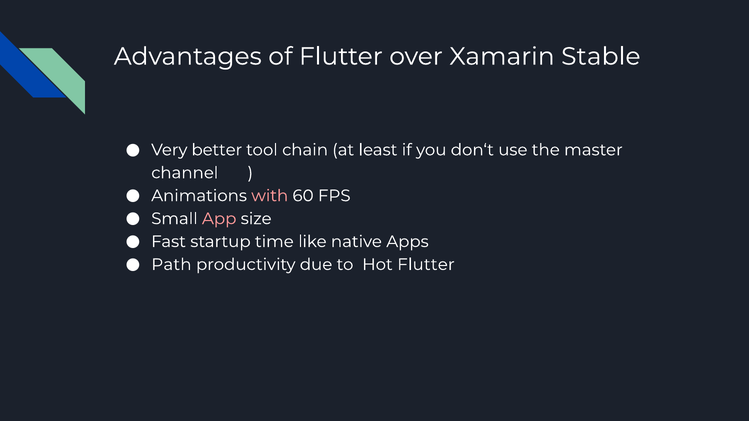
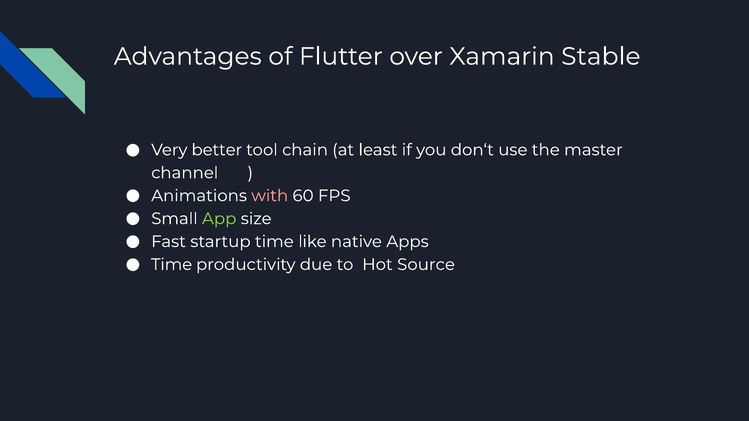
App colour: pink -> light green (219, 219)
Path: Path -> Time (172, 265)
Hot Flutter: Flutter -> Source (426, 265)
